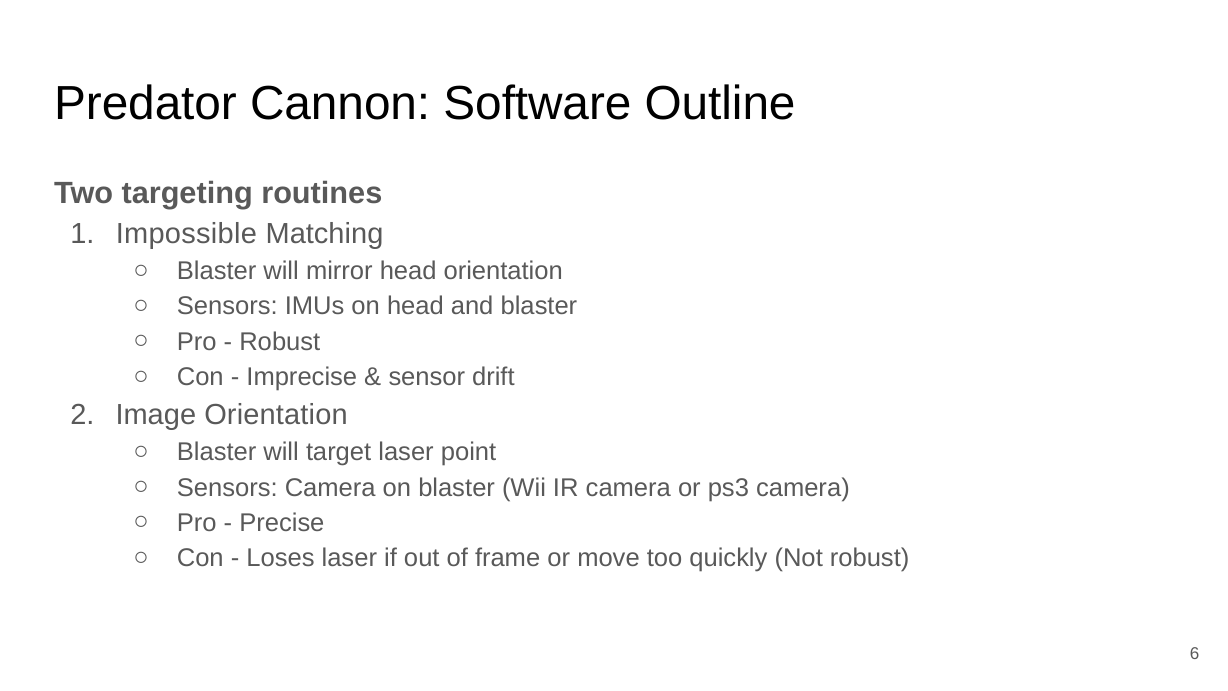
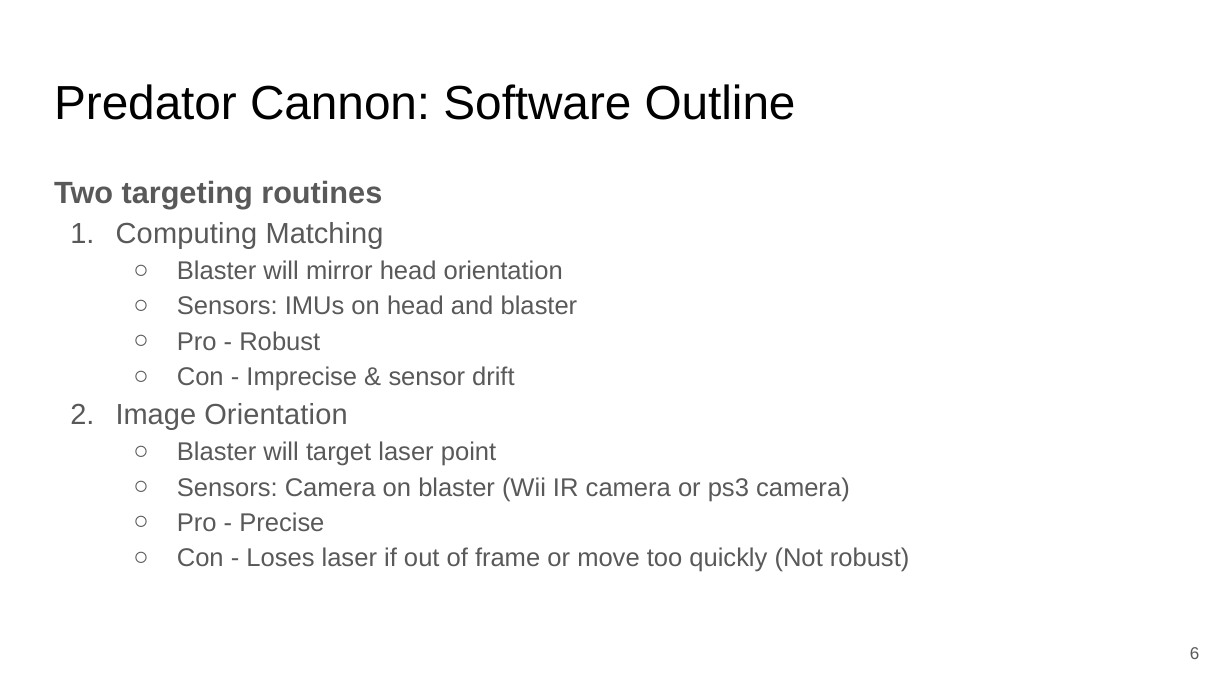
Impossible: Impossible -> Computing (186, 234)
